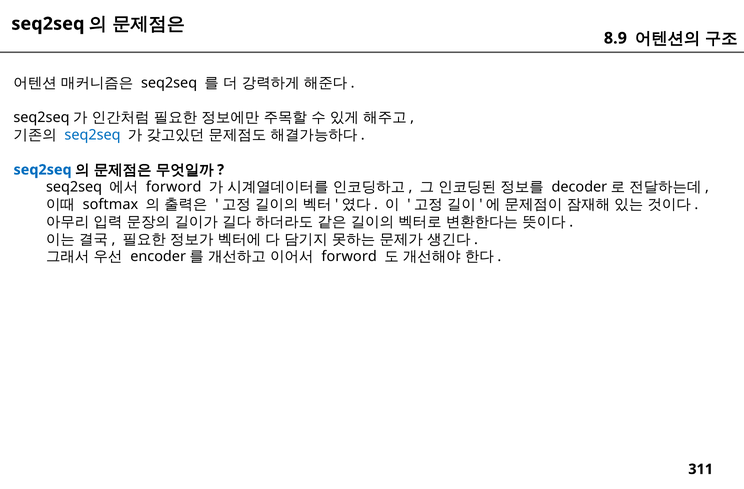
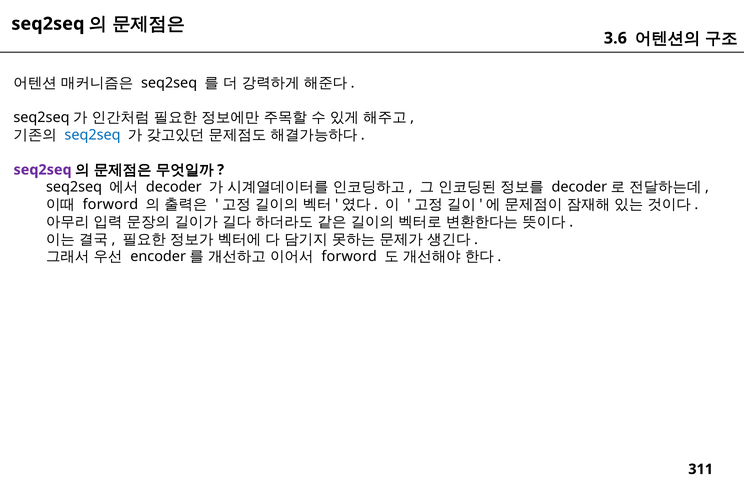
8.9: 8.9 -> 3.6 (615, 38)
seq2seq colour: blue -> purple (43, 170)
forword: forword -> decoder (174, 187)
softmax: softmax -> forword (110, 204)
